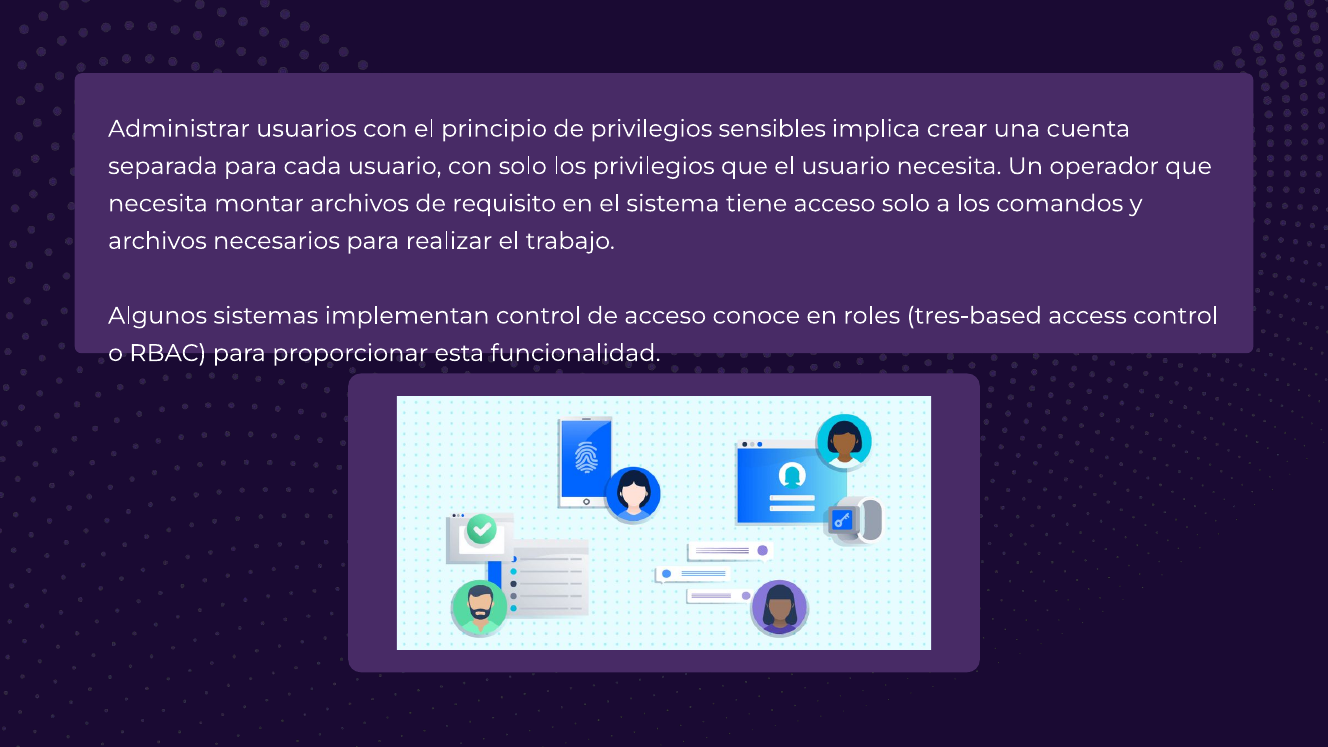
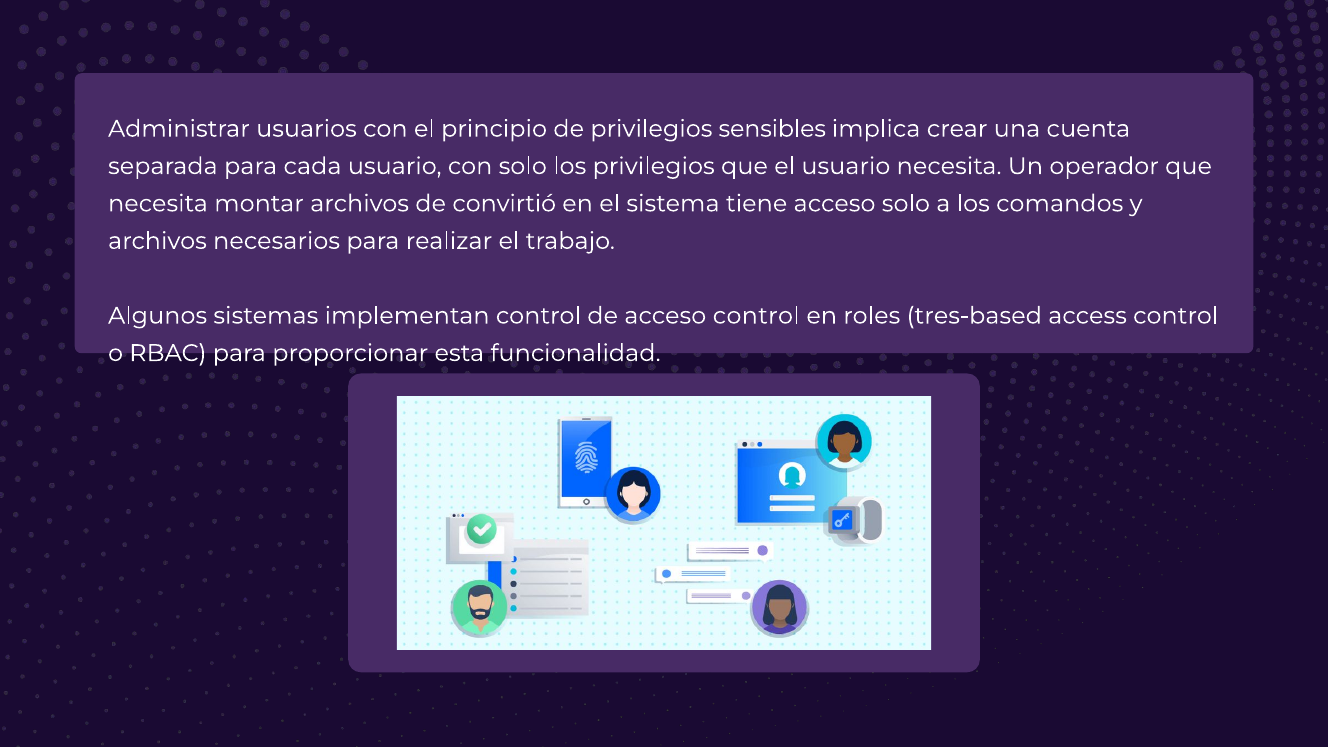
requisito: requisito -> convirtió (504, 204)
acceso conoce: conoce -> control (756, 316)
